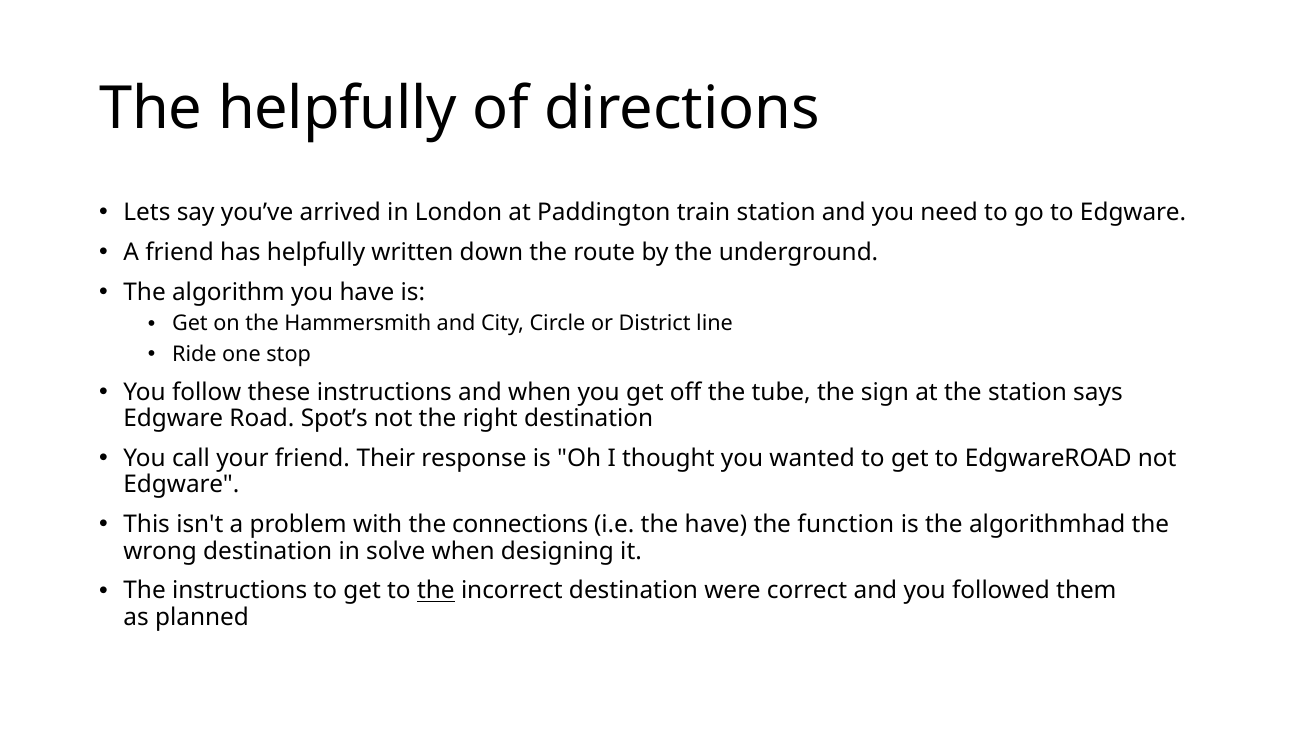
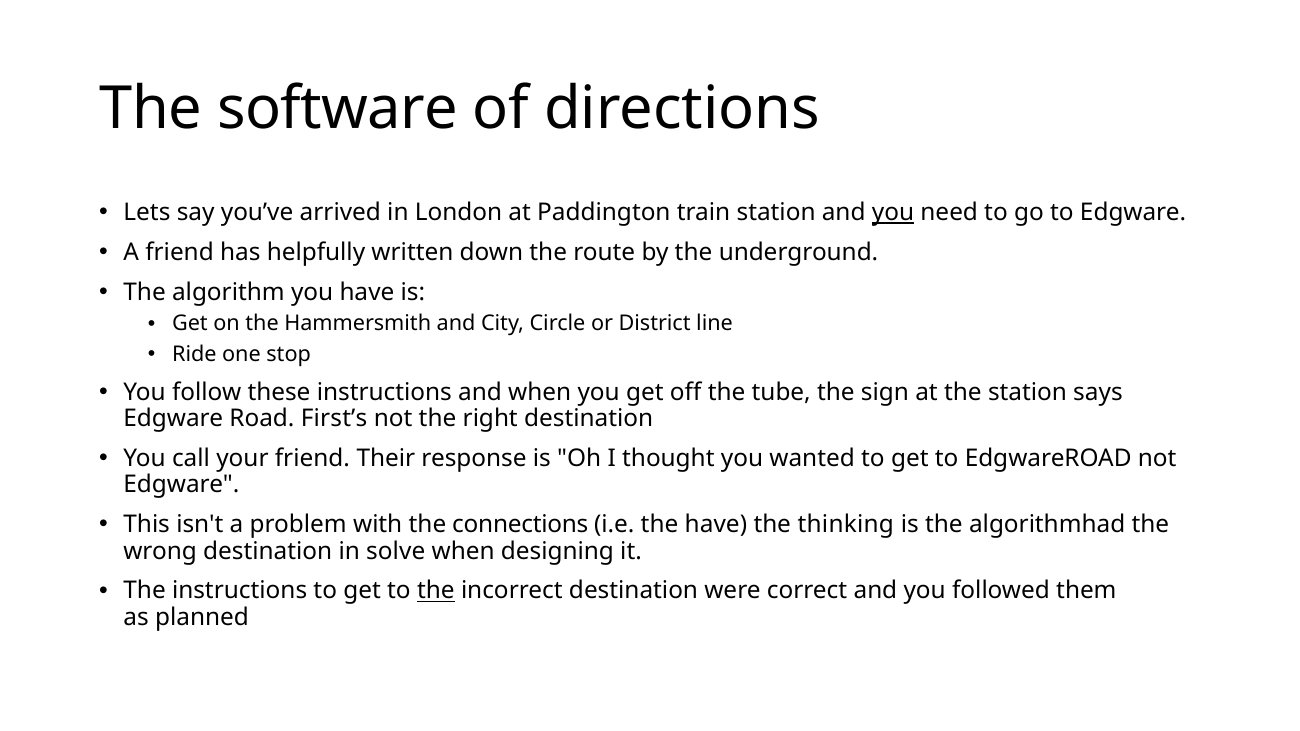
The helpfully: helpfully -> software (338, 109)
you underline: none -> present (893, 213)
Spot’s: Spot’s -> First’s (334, 419)
function: function -> thinking (846, 525)
